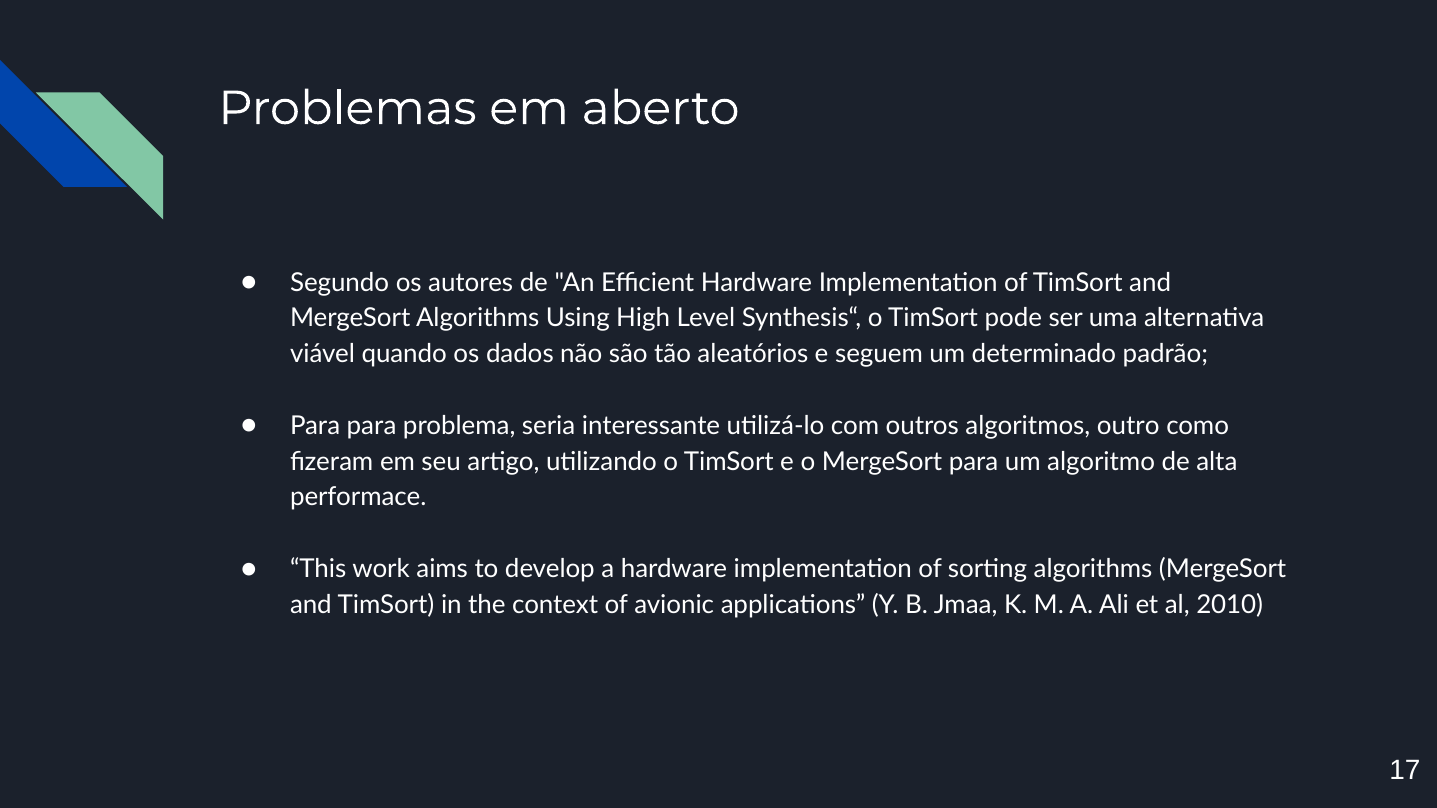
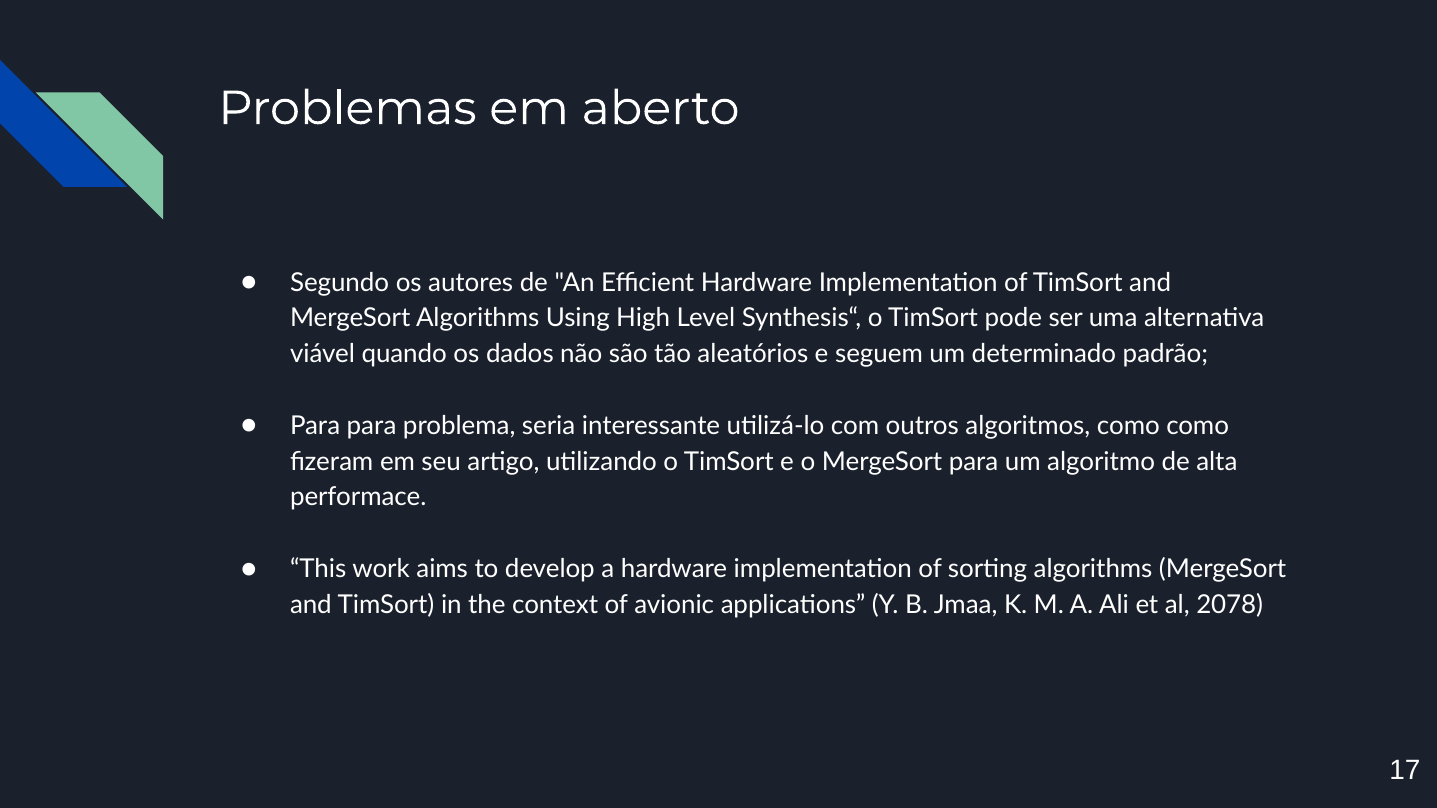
algoritmos outro: outro -> como (1128, 426)
2010: 2010 -> 2078 (1230, 605)
